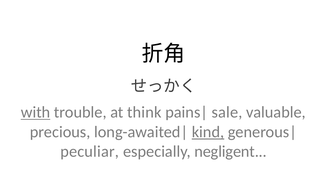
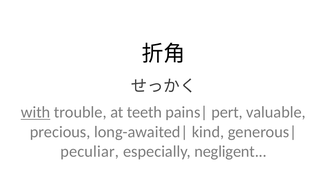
think: think -> teeth (144, 112)
sale: sale -> pert (227, 112)
kind underline: present -> none (208, 132)
